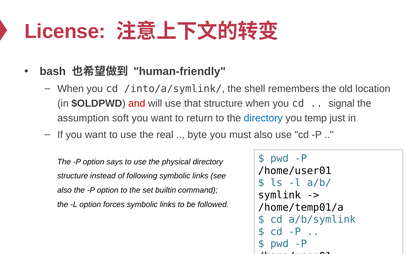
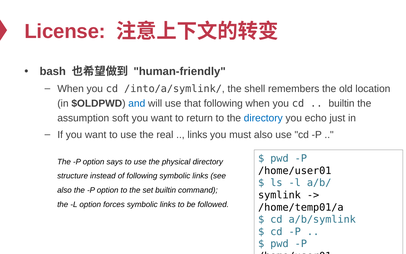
and colour: red -> blue (137, 103)
that structure: structure -> following (223, 103)
signal: signal -> builtin (342, 103)
temp: temp -> echo (316, 118)
byte: byte -> links (197, 135)
